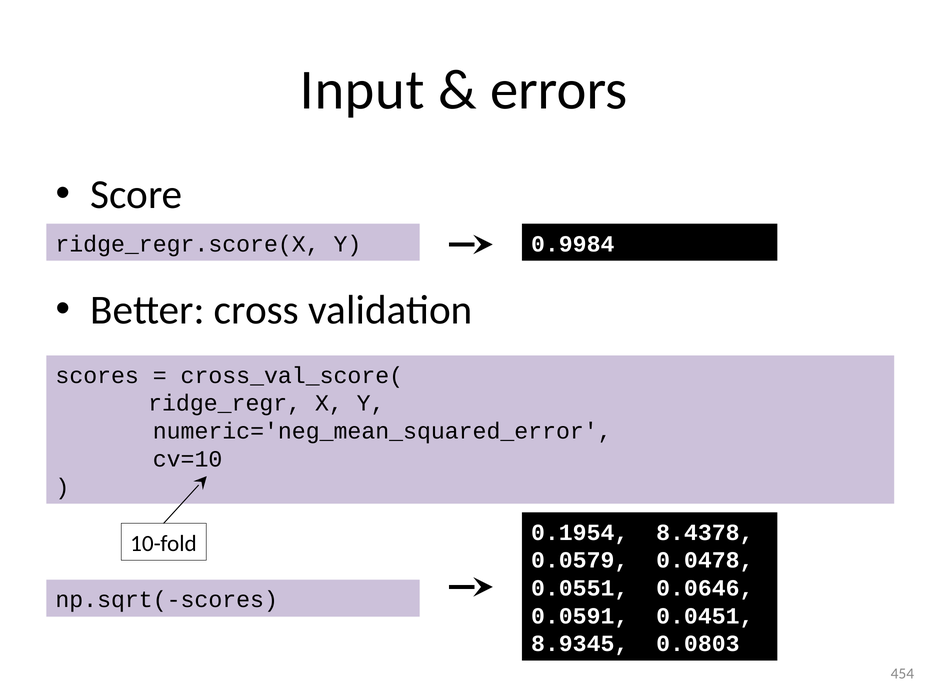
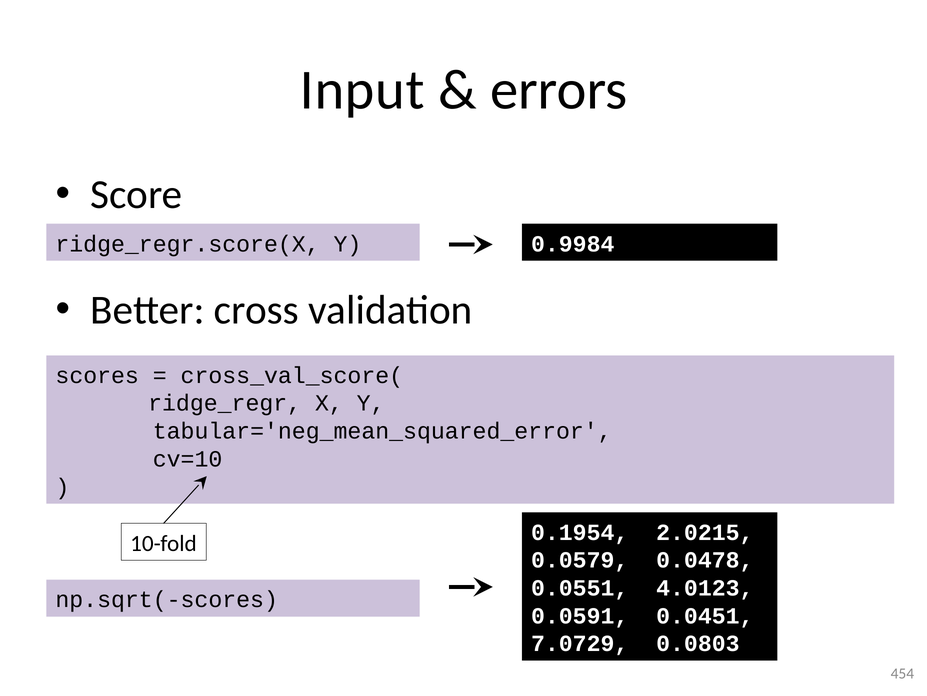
numeric='neg_mean_squared_error: numeric='neg_mean_squared_error -> tabular='neg_mean_squared_error (382, 431)
8.4378: 8.4378 -> 2.0215 (705, 532)
0.0646: 0.0646 -> 4.0123 (705, 587)
8.9345: 8.9345 -> 7.0729 (580, 643)
